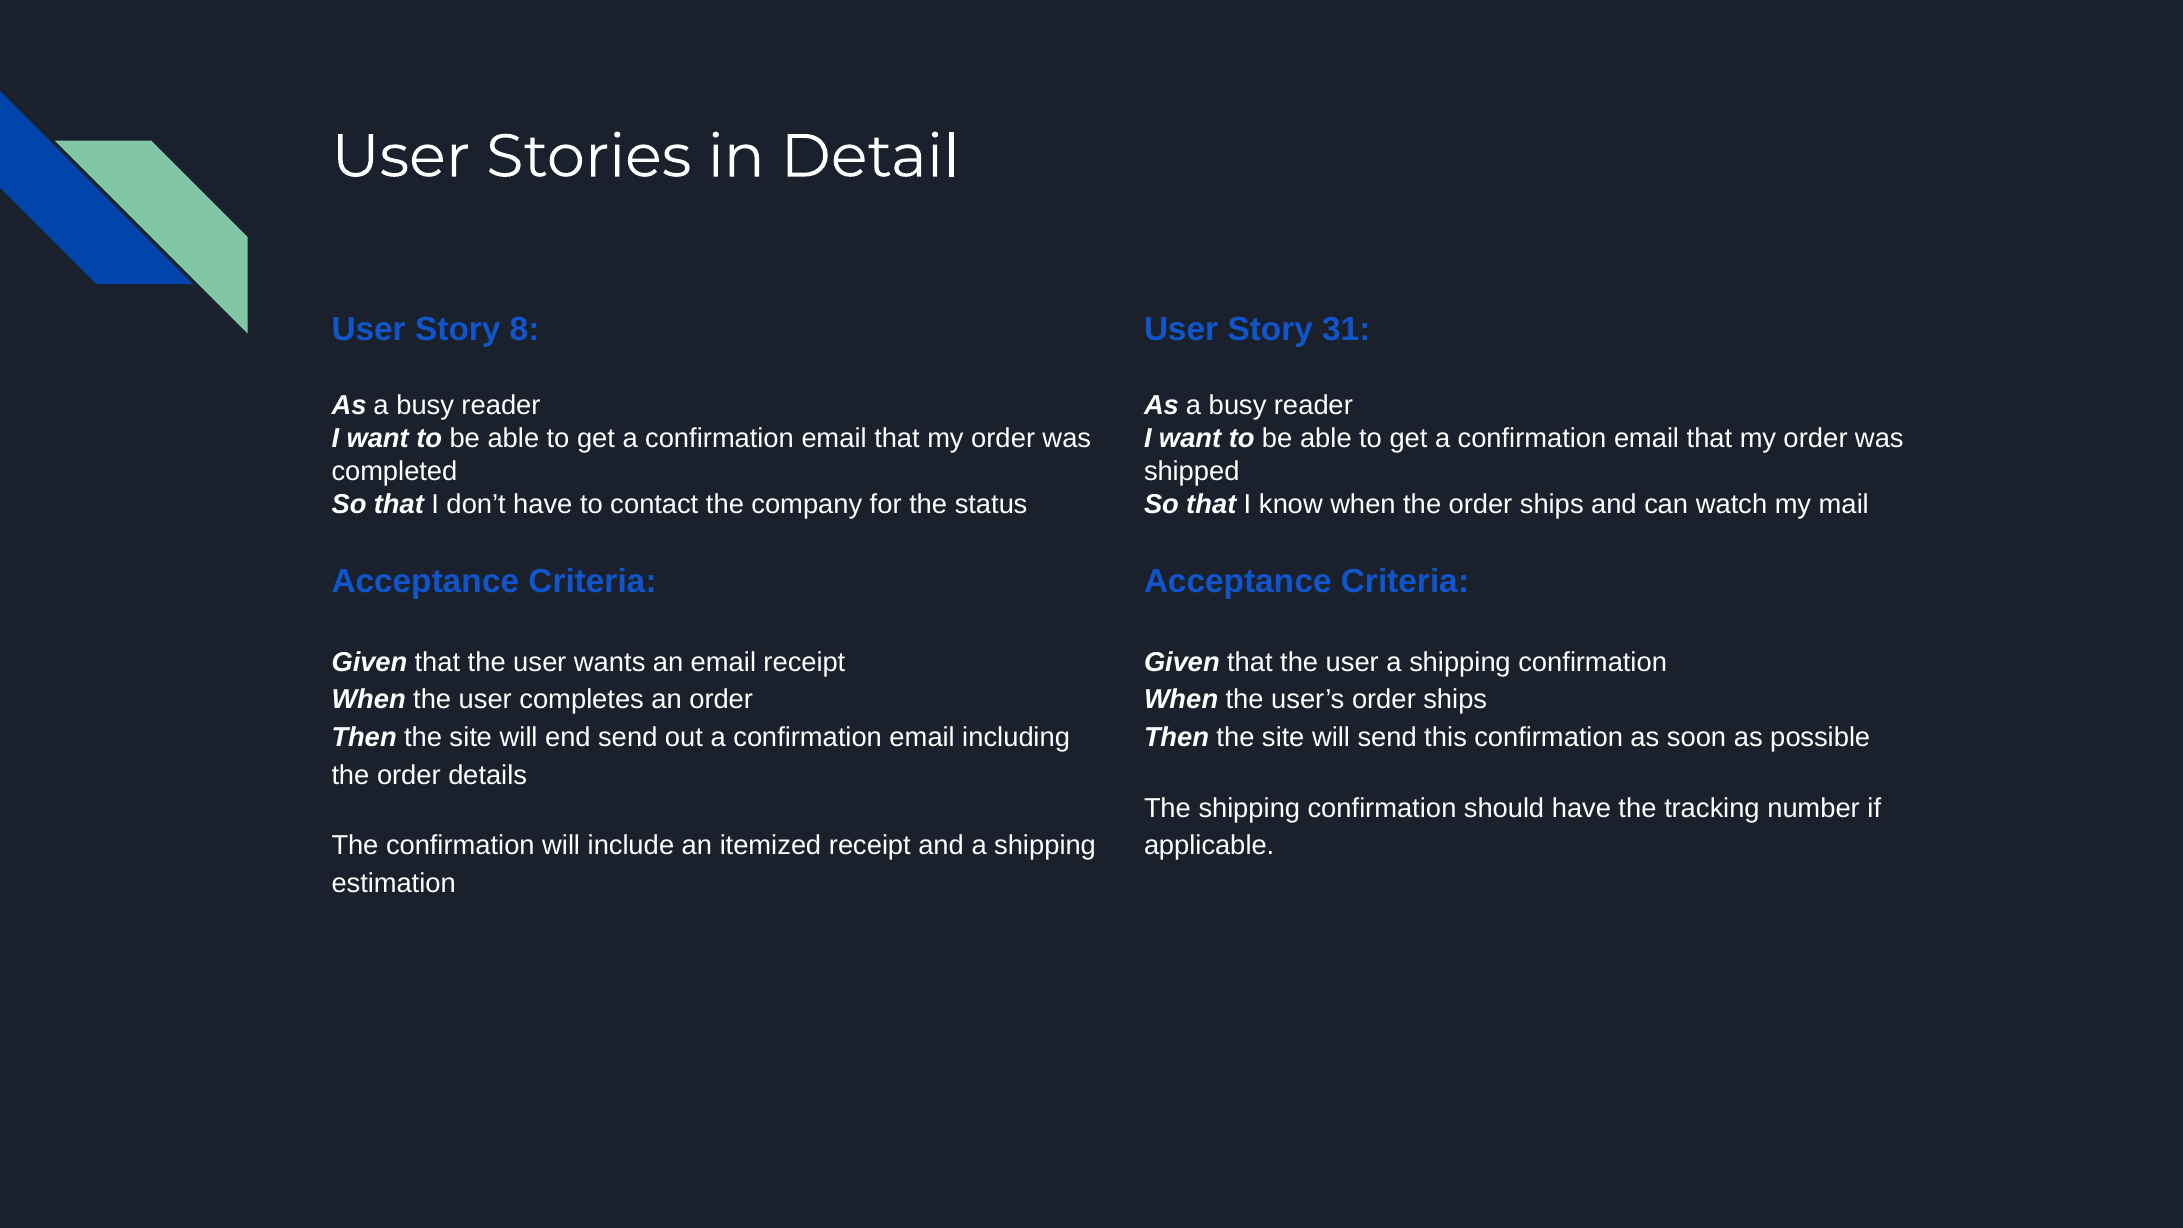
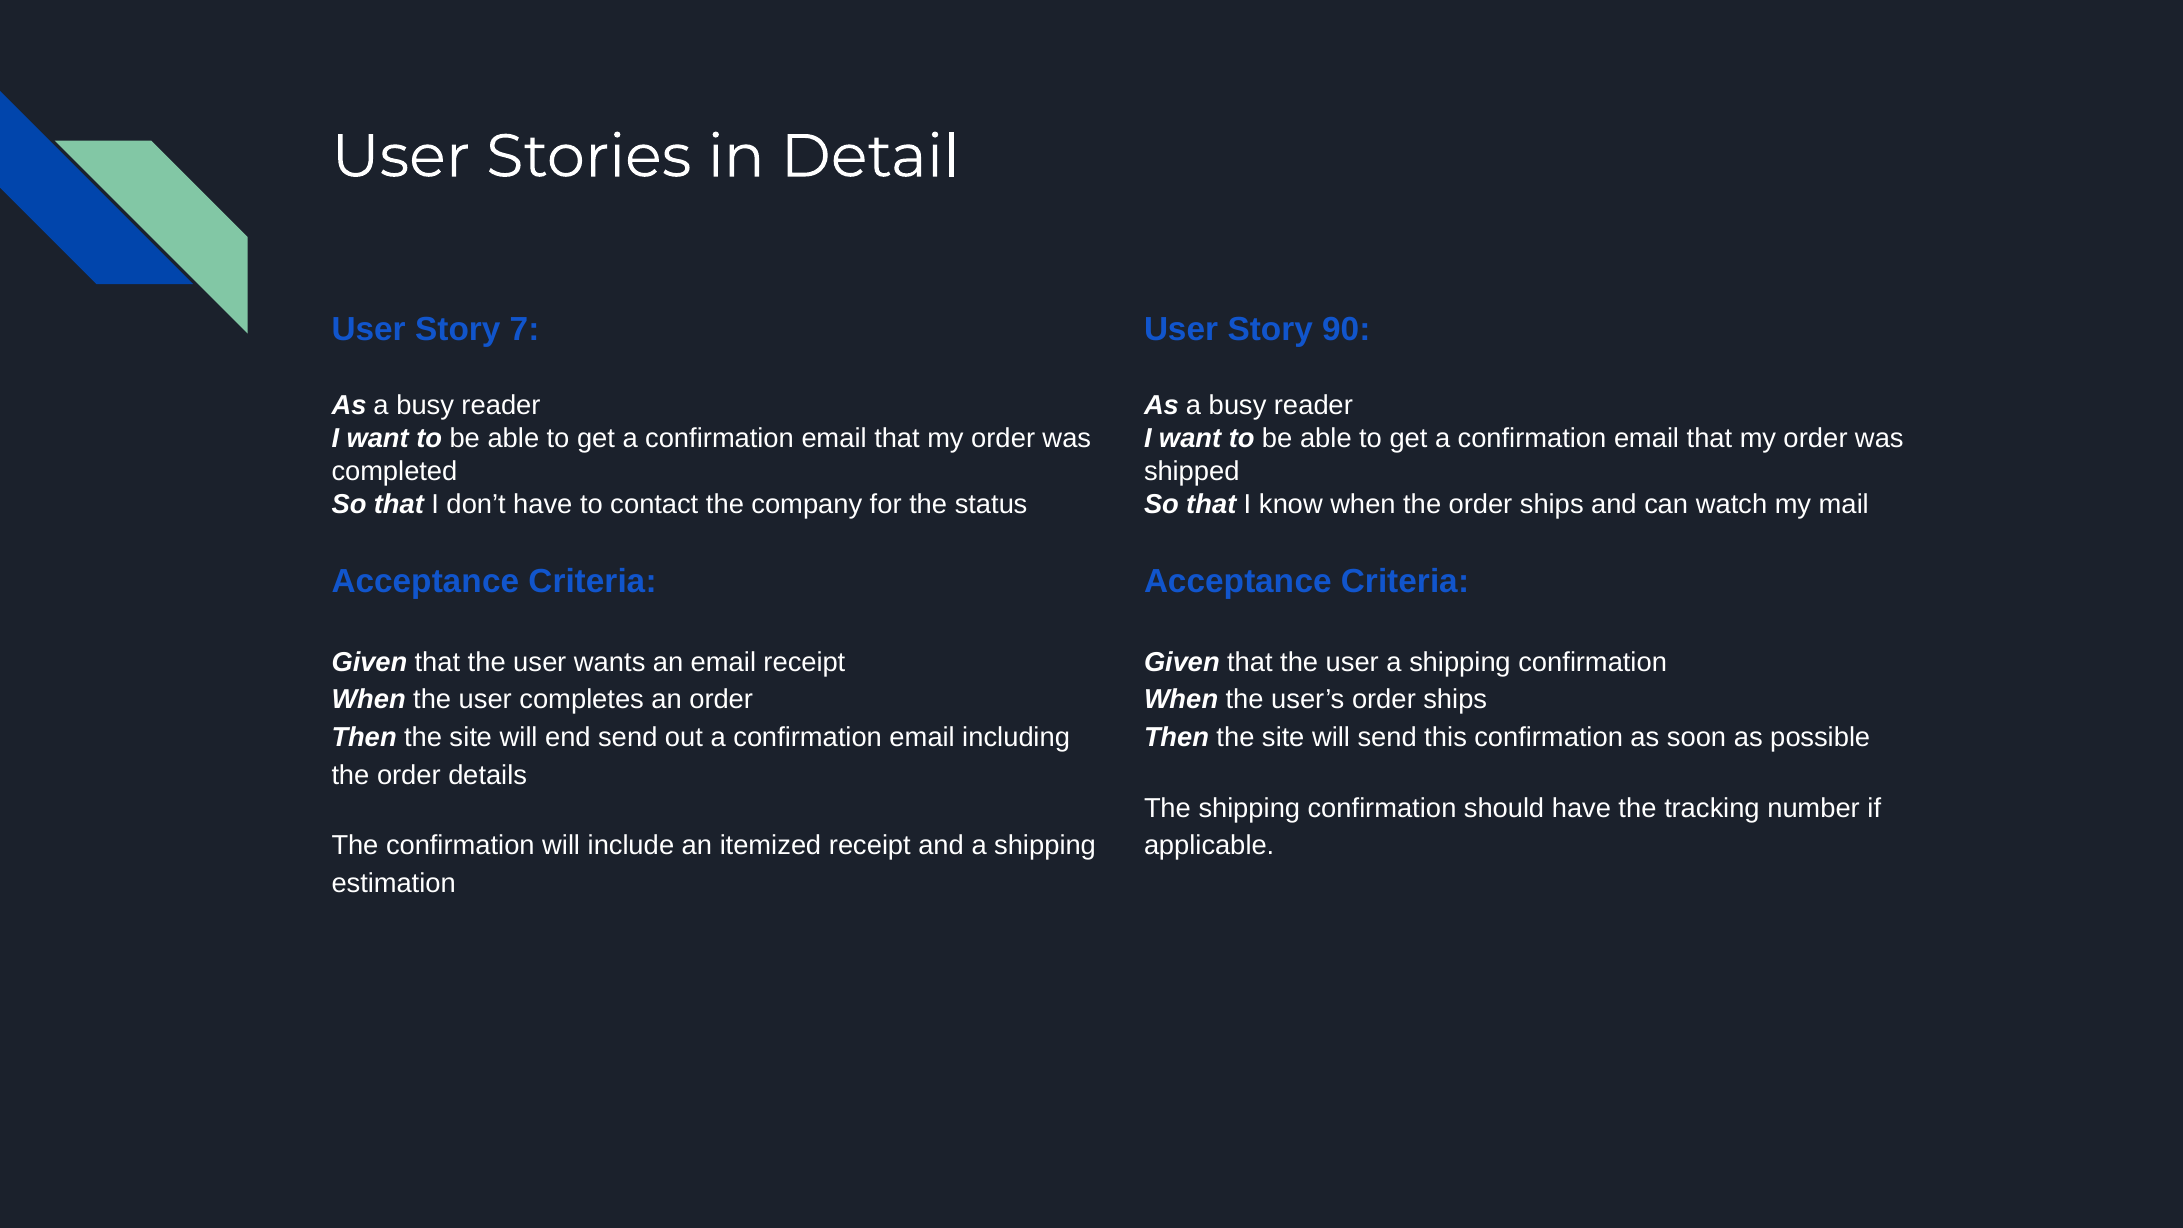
8: 8 -> 7 (524, 330)
31: 31 -> 90 (1346, 330)
